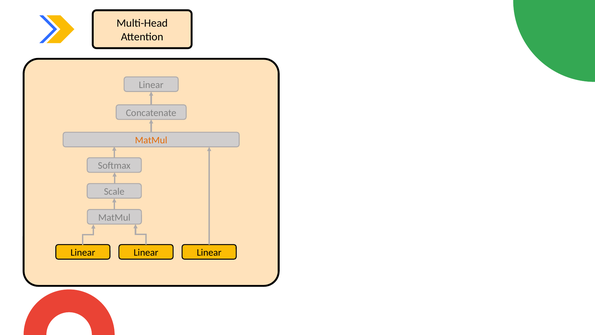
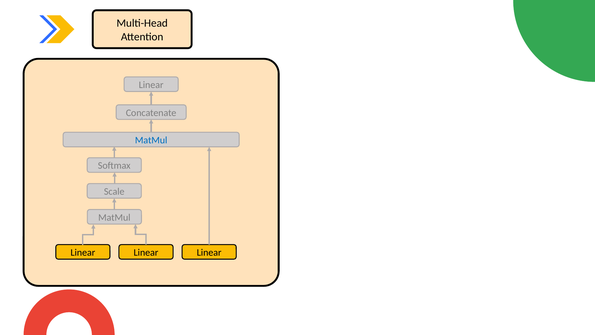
MatMul colour: orange -> blue (151, 140)
